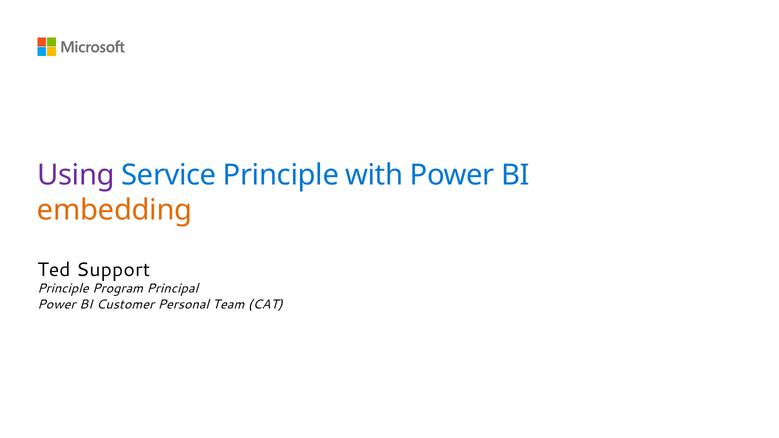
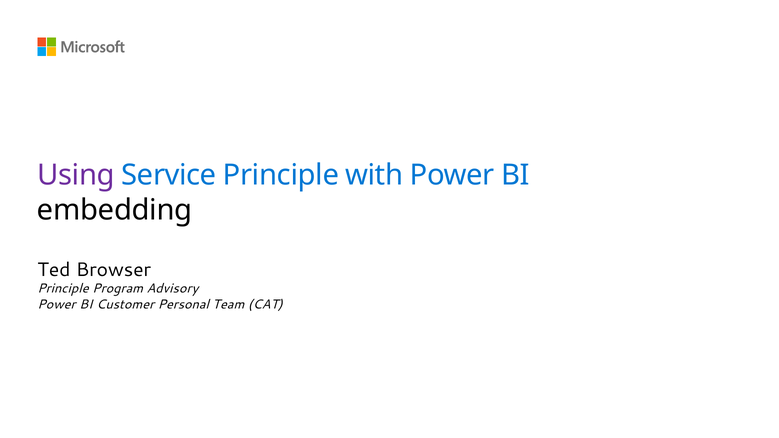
embedding colour: orange -> black (115, 210)
Support: Support -> Browser (113, 270)
Principal: Principal -> Advisory (172, 289)
